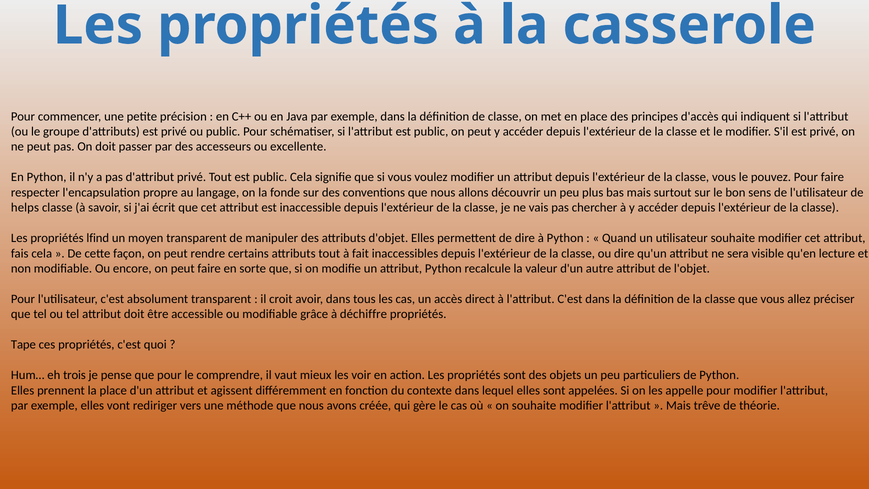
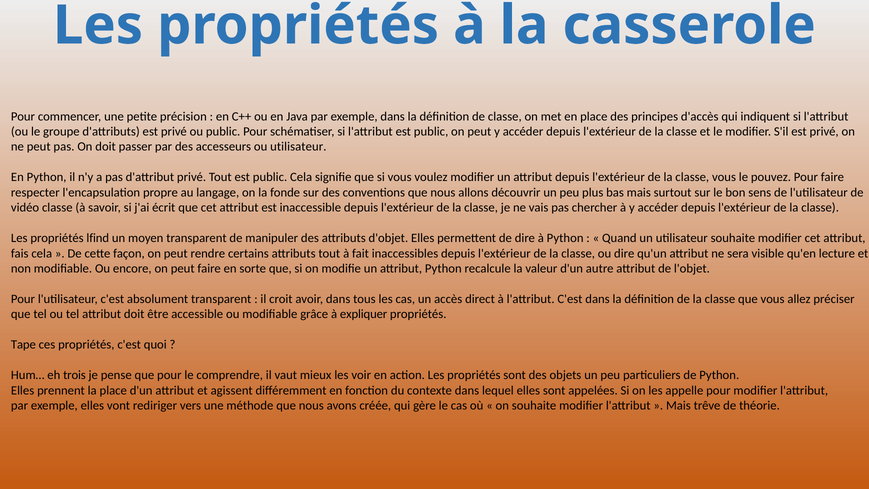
ou excellente: excellente -> utilisateur (298, 147)
helps: helps -> vidéo (25, 208)
déchiffre: déchiffre -> expliquer (364, 314)
